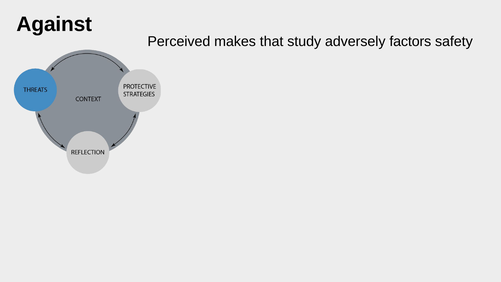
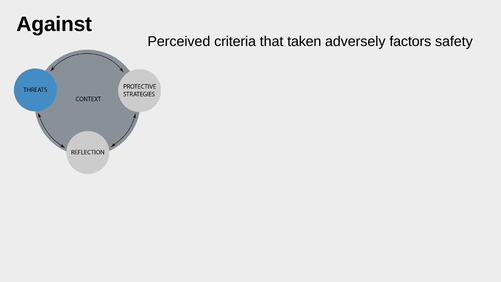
makes: makes -> criteria (235, 42)
study: study -> taken (304, 42)
